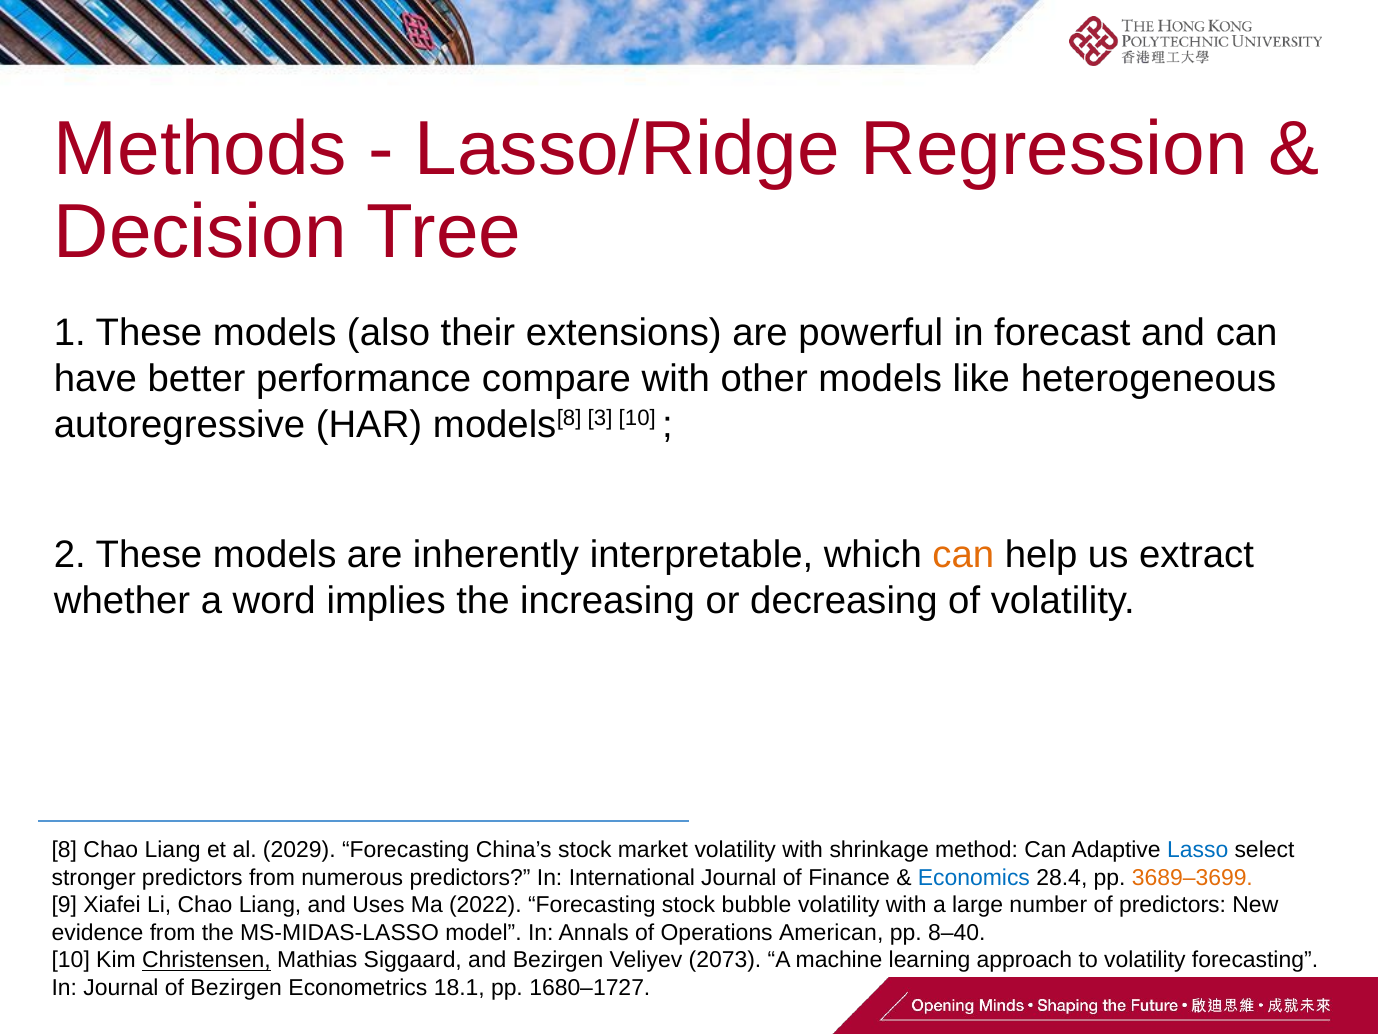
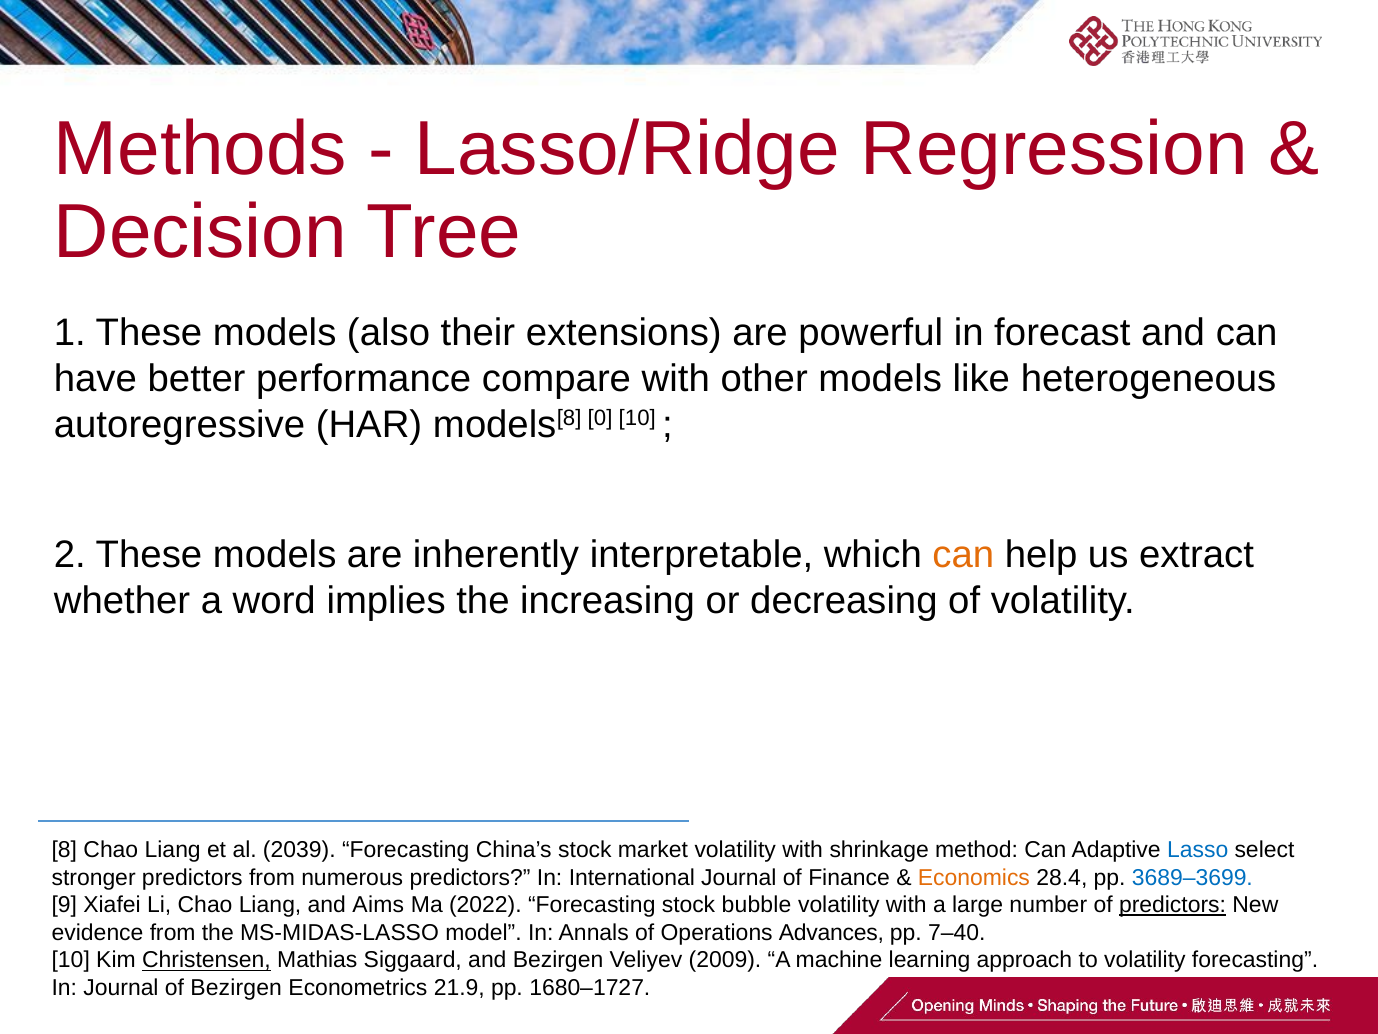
3: 3 -> 0 (600, 418)
2029: 2029 -> 2039 (299, 850)
Economics colour: blue -> orange (974, 877)
3689–3699 colour: orange -> blue (1192, 877)
Uses: Uses -> Aims (378, 905)
predictors underline: none -> present (1172, 905)
American: American -> Advances (831, 932)
8–40: 8–40 -> 7–40 (957, 932)
2073: 2073 -> 2009 (725, 960)
18.1: 18.1 -> 21.9 (459, 988)
